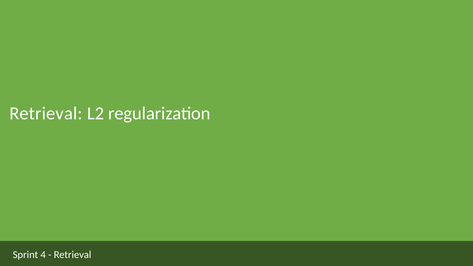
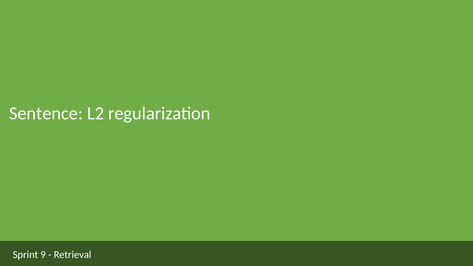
Retrieval: Retrieval -> Sentence (46, 113)
4: 4 -> 9 (43, 255)
